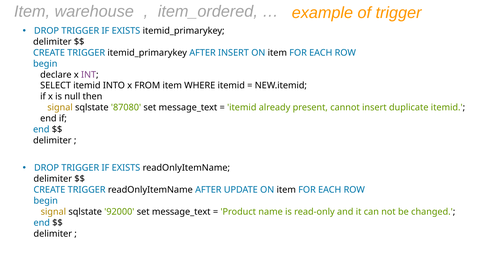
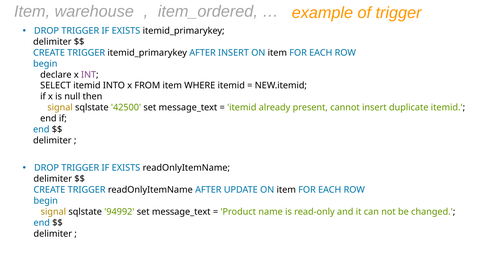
87080: 87080 -> 42500 (126, 107)
92000: 92000 -> 94992 (119, 211)
